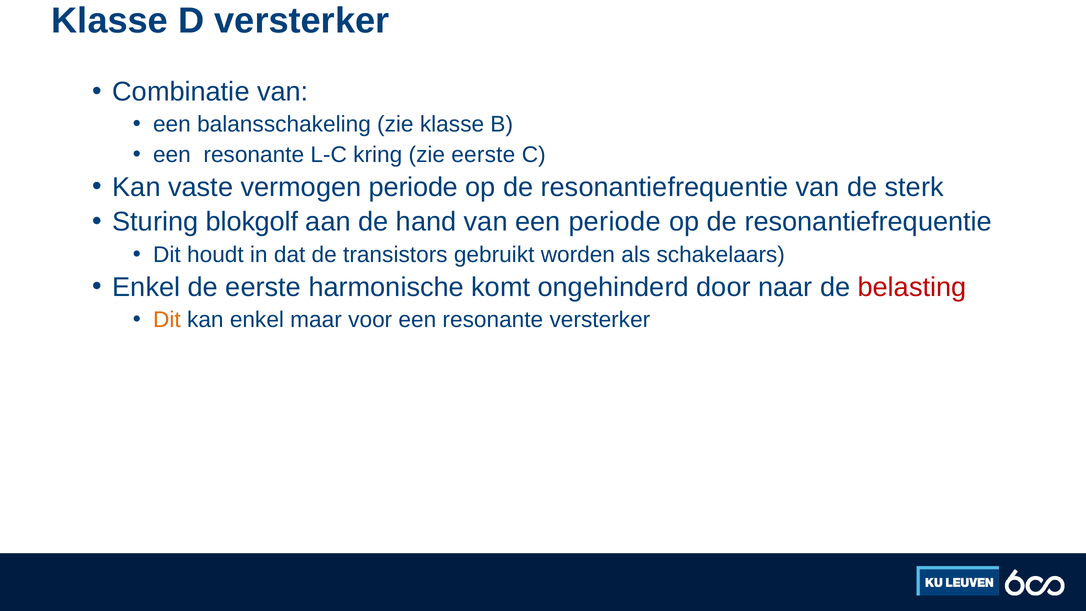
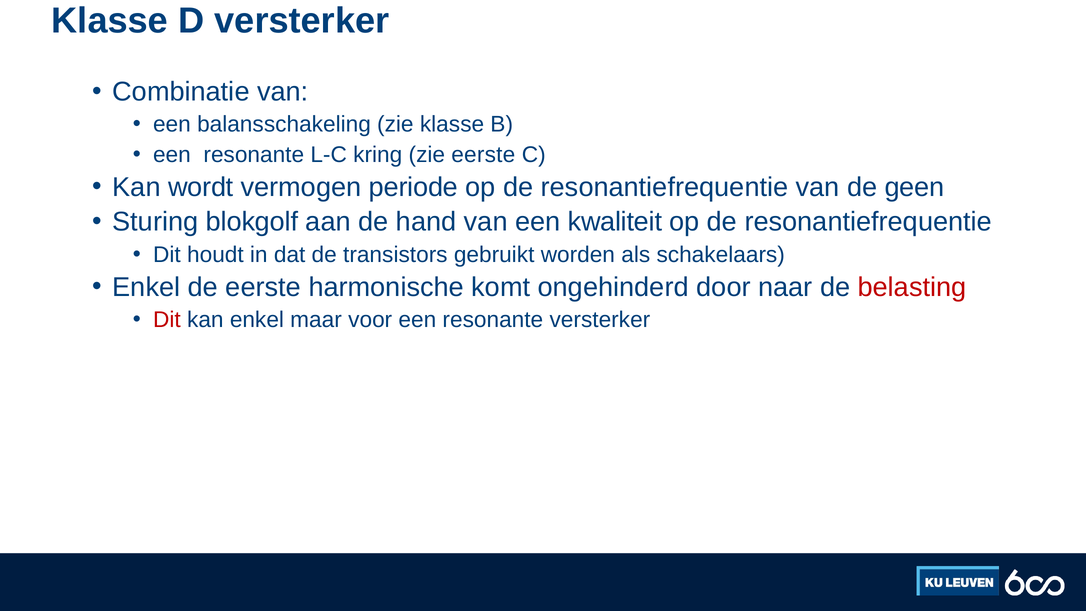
vaste: vaste -> wordt (201, 187)
sterk: sterk -> geen (914, 187)
een periode: periode -> kwaliteit (615, 222)
Dit colour: orange -> red (167, 320)
